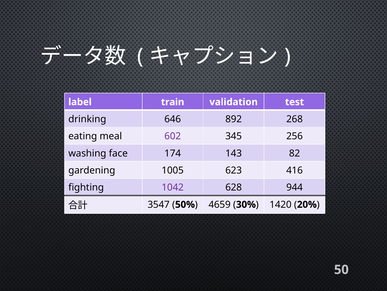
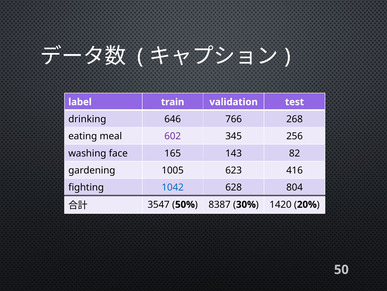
892: 892 -> 766 (234, 119)
174: 174 -> 165 (173, 153)
1042 colour: purple -> blue (173, 187)
944: 944 -> 804 (295, 187)
4659: 4659 -> 8387 (220, 204)
